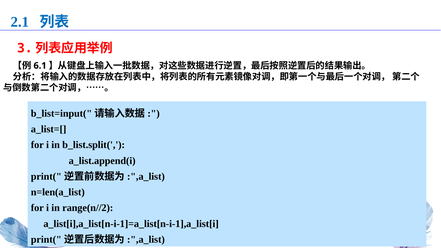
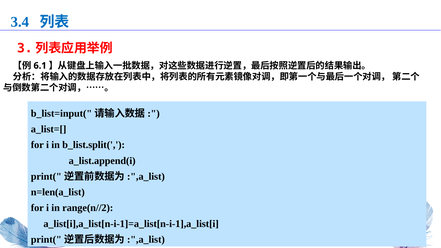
2.1: 2.1 -> 3.4 (20, 22)
